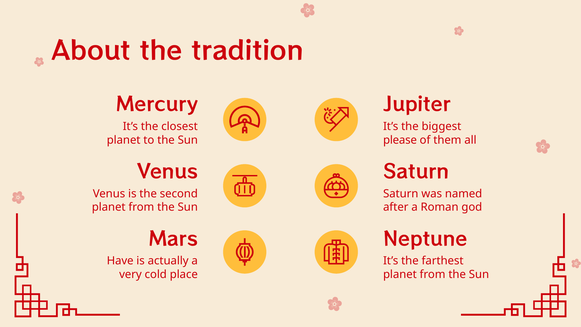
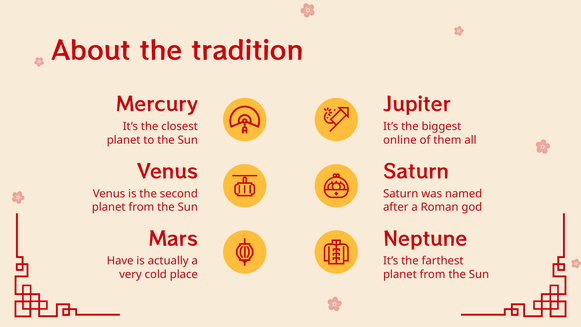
please: please -> online (400, 140)
